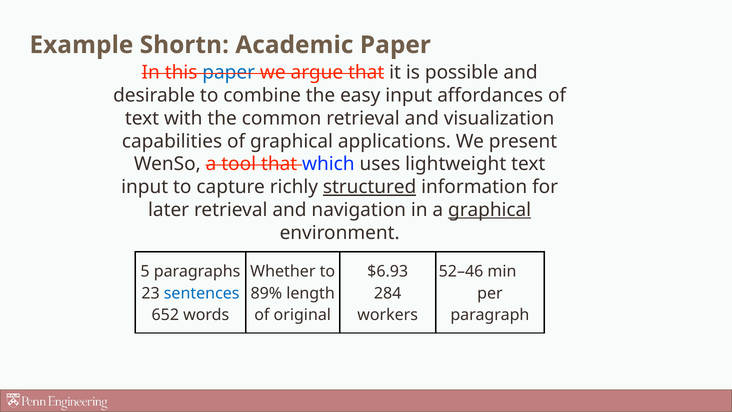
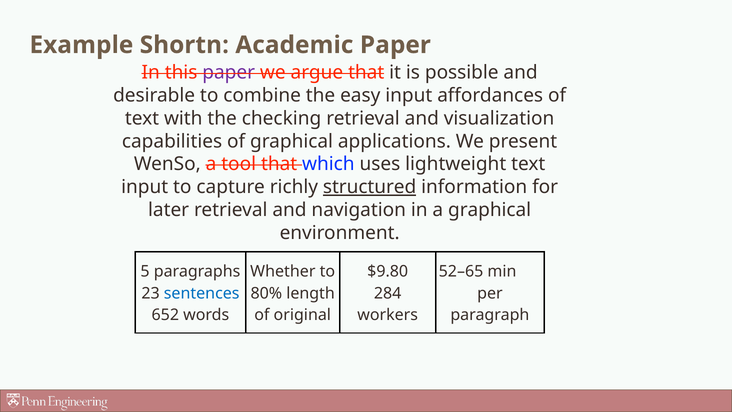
paper colour: blue -> purple (229, 73)
common: common -> checking (282, 118)
graphical underline: present -> none (490, 210)
$6.93: $6.93 -> $9.80 (388, 271)
52–46: 52–46 -> 52–65 (461, 271)
89%: 89% -> 80% (266, 293)
